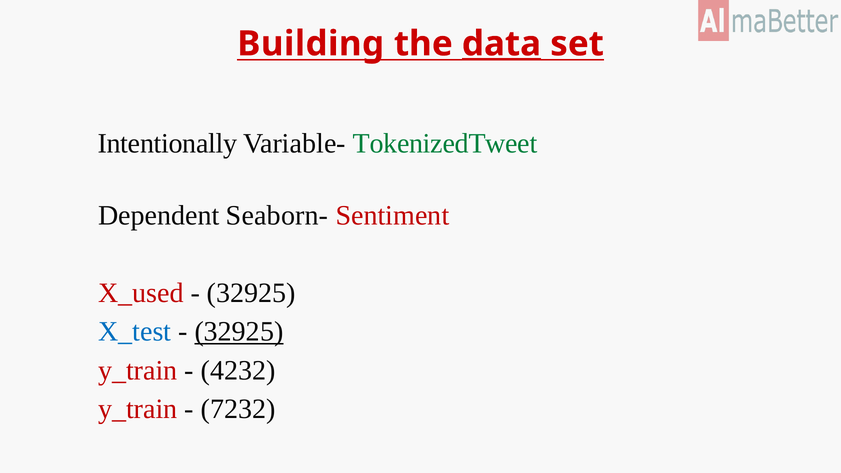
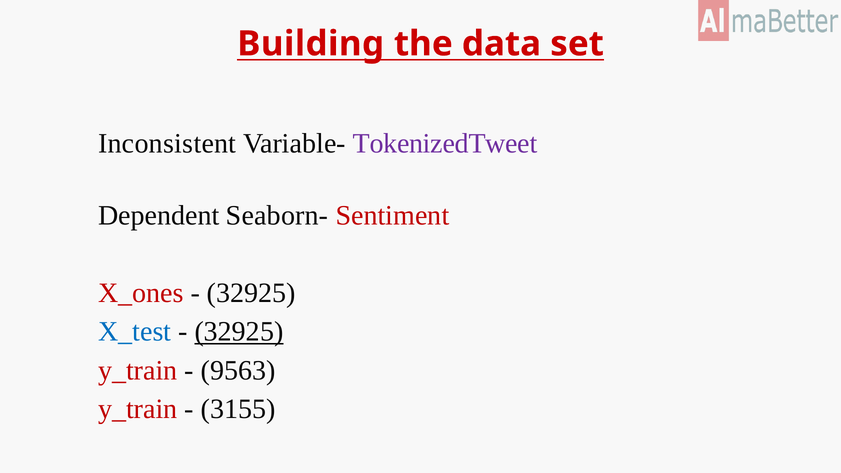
data underline: present -> none (501, 44)
Intentionally: Intentionally -> Inconsistent (167, 143)
TokenizedTweet colour: green -> purple (445, 143)
X_used: X_used -> X_ones (141, 293)
4232: 4232 -> 9563 (238, 370)
7232: 7232 -> 3155 (238, 409)
